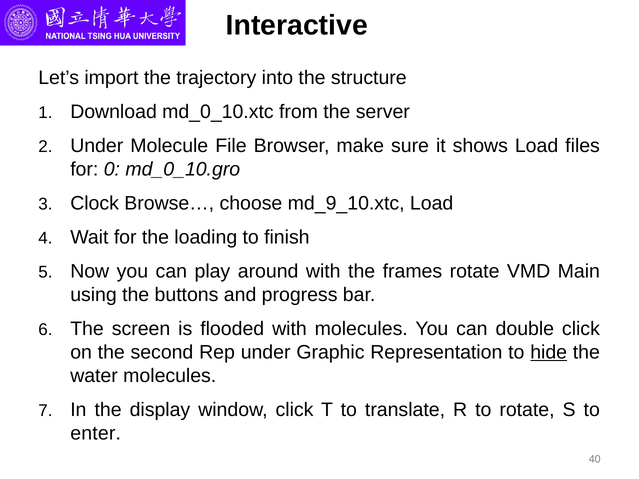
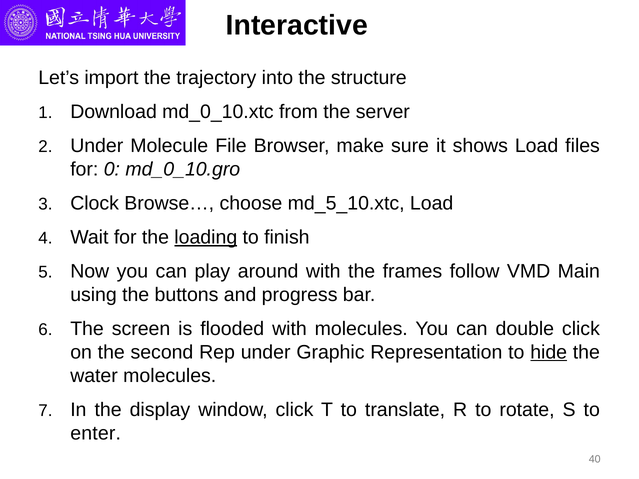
md_9_10.xtc: md_9_10.xtc -> md_5_10.xtc (346, 203)
loading underline: none -> present (206, 237)
frames rotate: rotate -> follow (475, 271)
